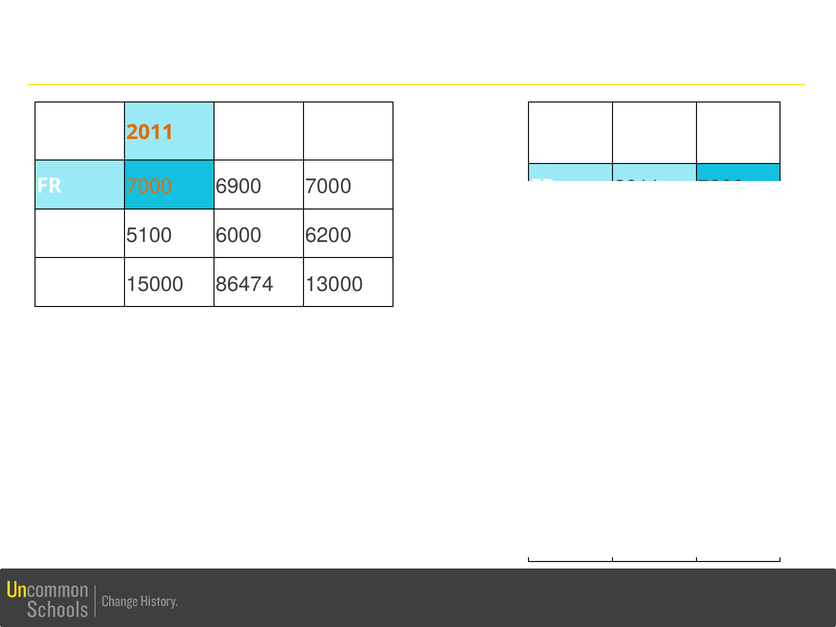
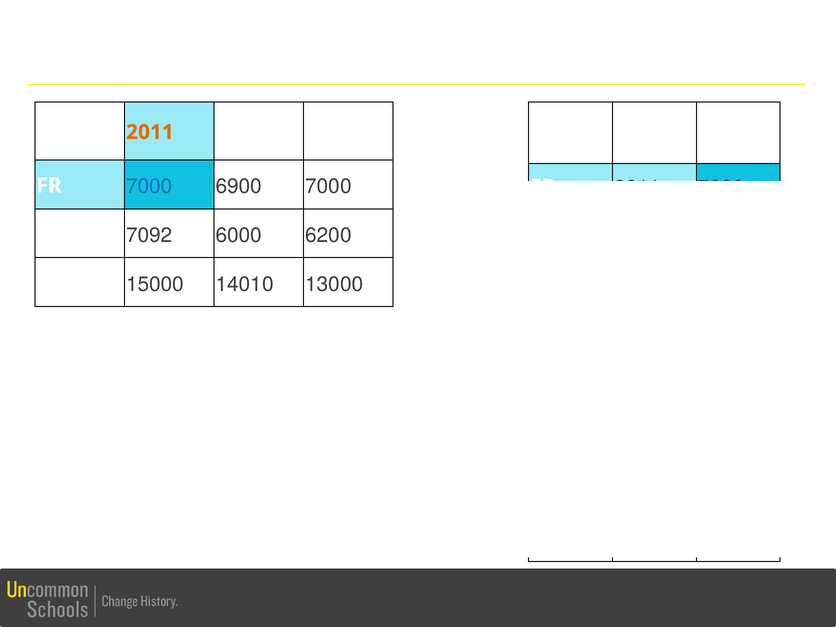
7000 colour: orange -> blue (149, 187)
5100: 5100 -> 7092 (149, 235)
86474: 86474 -> 14010 (245, 284)
